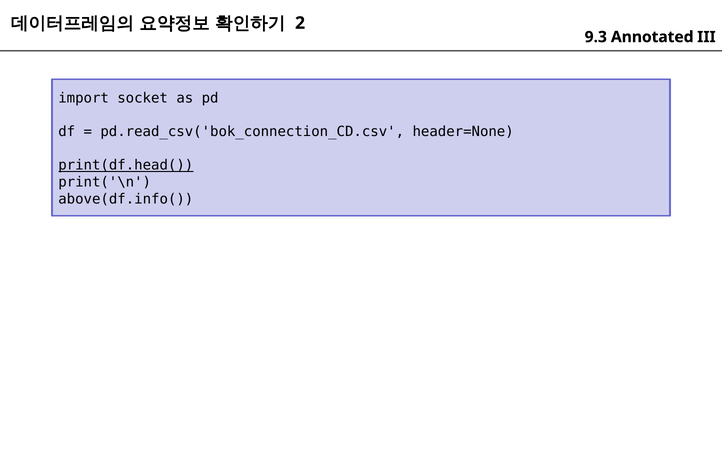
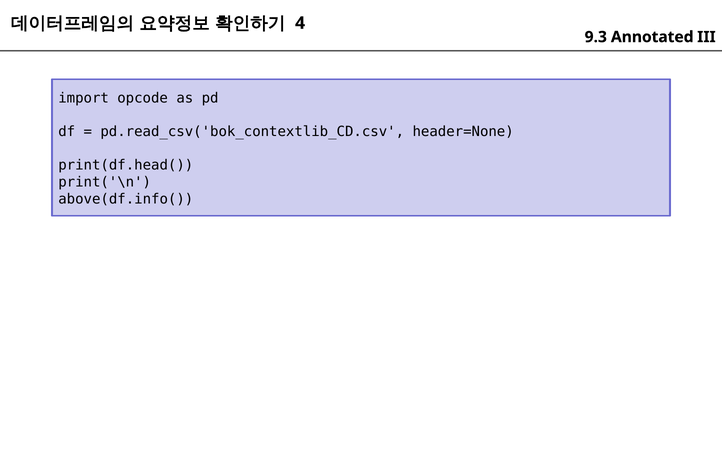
2: 2 -> 4 (300, 23)
socket: socket -> opcode (143, 98)
pd.read_csv('bok_connection_CD.csv: pd.read_csv('bok_connection_CD.csv -> pd.read_csv('bok_contextlib_CD.csv (252, 132)
print(df.head( underline: present -> none (126, 165)
